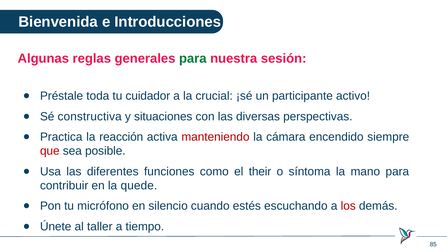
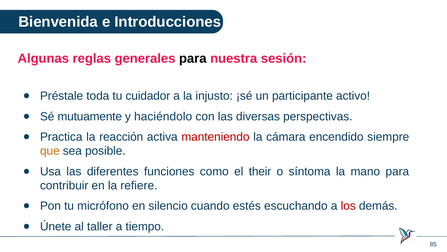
para colour: green -> black (193, 58)
crucial: crucial -> injusto (214, 96)
constructiva: constructiva -> mutuamente (90, 116)
situaciones: situaciones -> haciéndolo (163, 116)
que colour: red -> orange (50, 151)
quede: quede -> refiere (139, 185)
